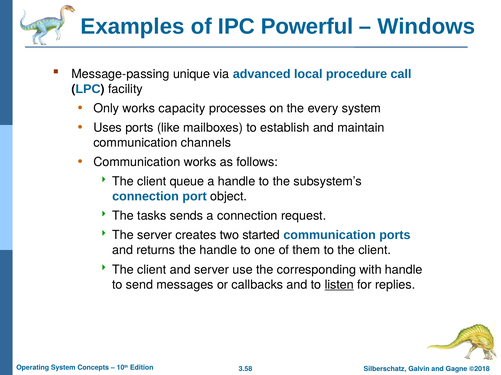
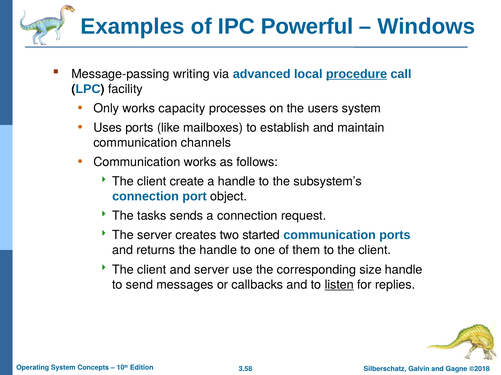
unique: unique -> writing (191, 74)
procedure underline: none -> present (357, 74)
every: every -> users (323, 109)
queue: queue -> create (187, 182)
with: with -> size (371, 270)
